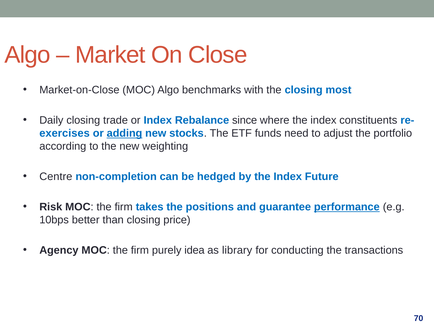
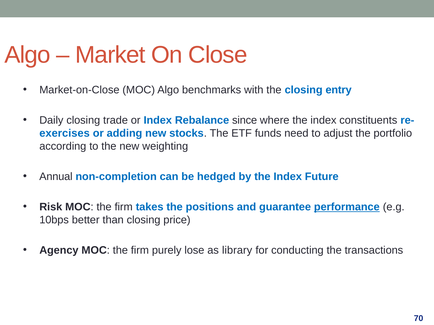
most: most -> entry (339, 90)
adding underline: present -> none (124, 134)
Centre: Centre -> Annual (56, 177)
idea: idea -> lose (194, 251)
